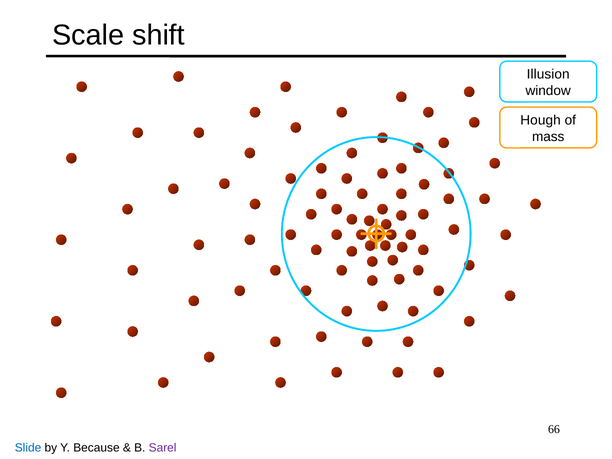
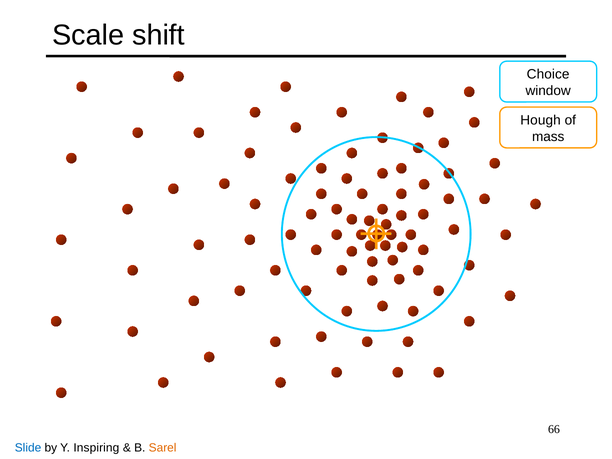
Illusion: Illusion -> Choice (548, 74)
Because: Because -> Inspiring (96, 448)
Sarel colour: purple -> orange (163, 448)
